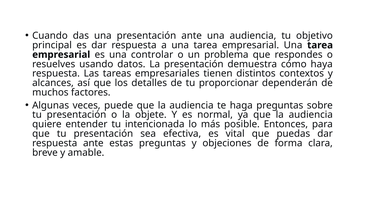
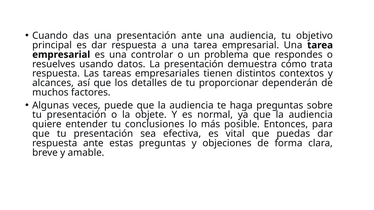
haya: haya -> trata (322, 64)
intencionada: intencionada -> conclusiones (155, 124)
